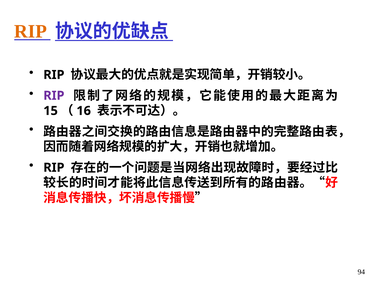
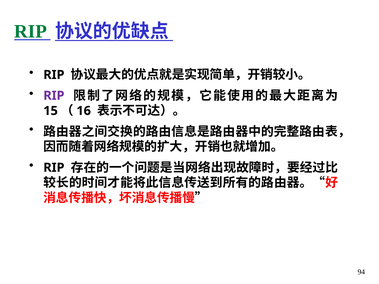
RIP colour: orange -> green (31, 32)
